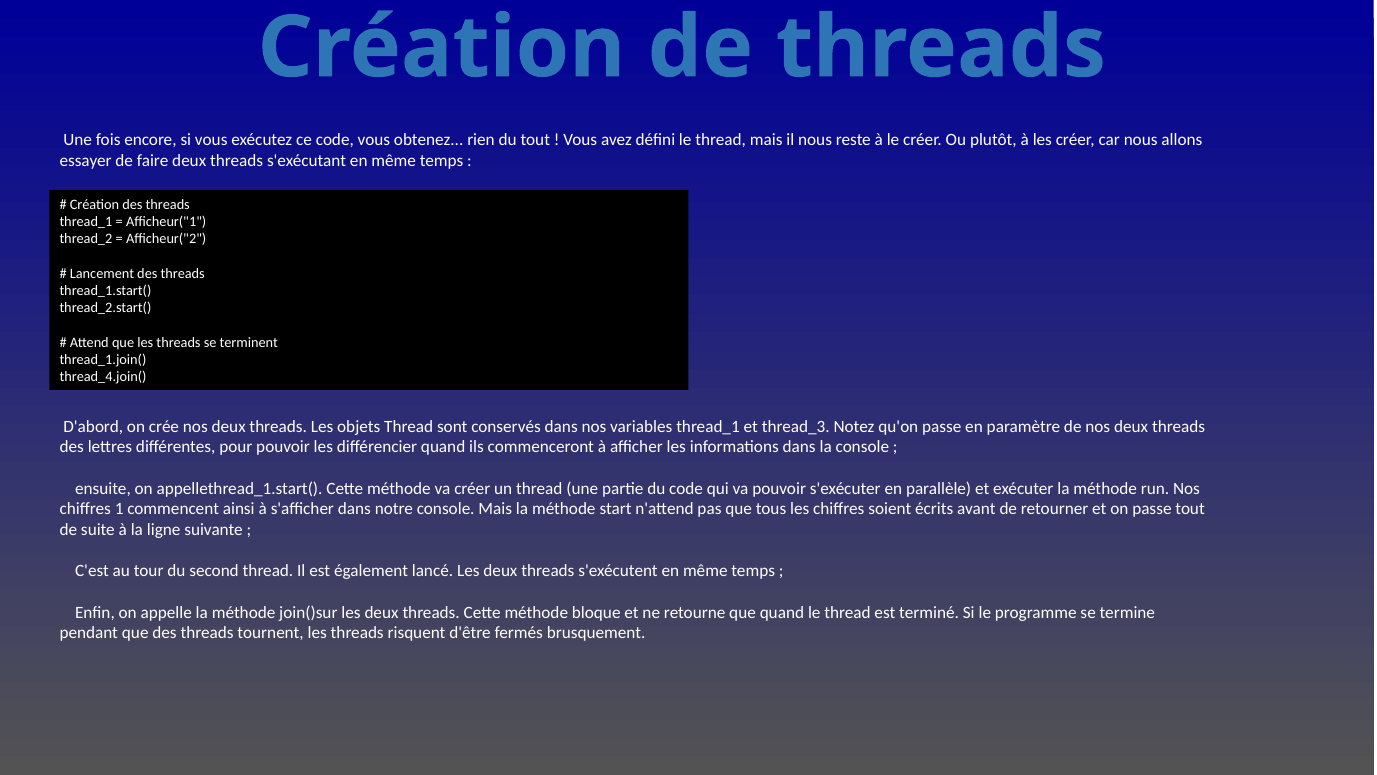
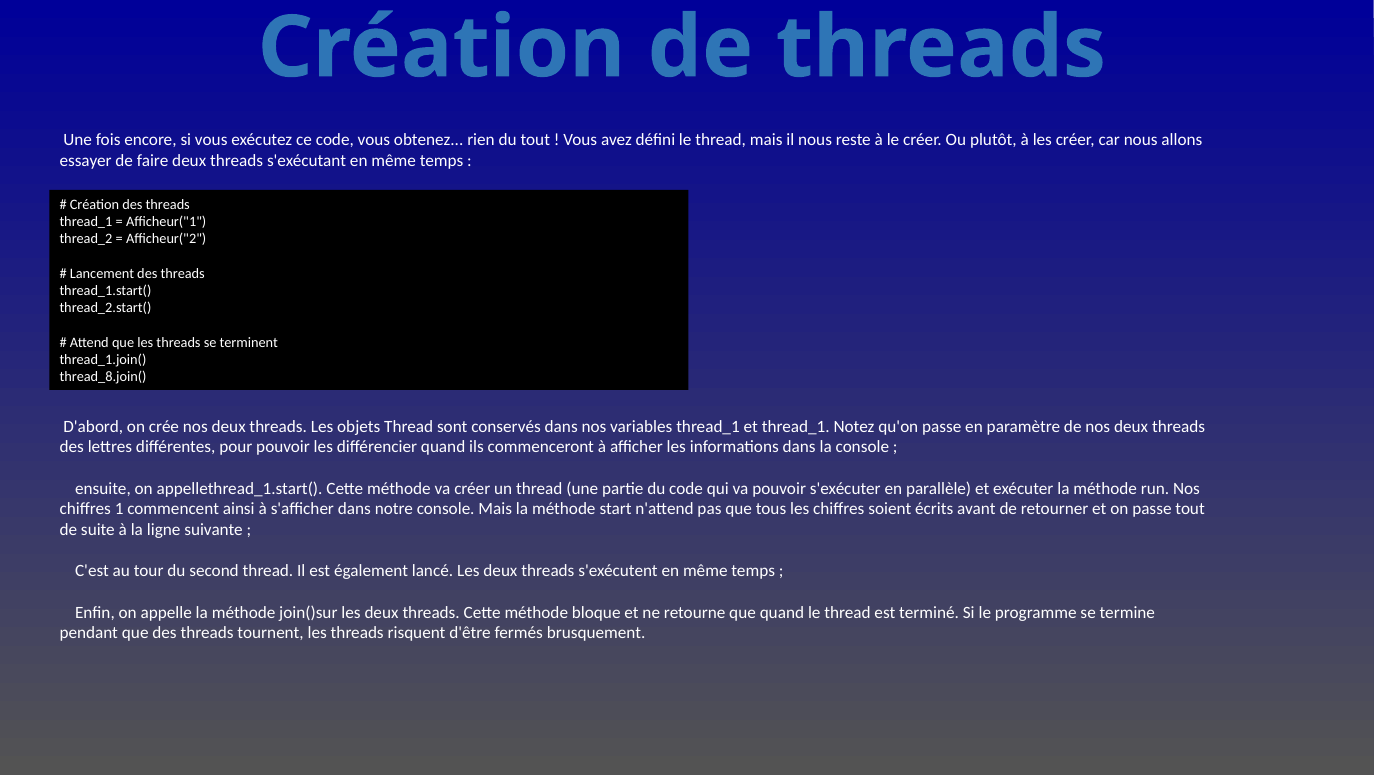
thread_4.join(: thread_4.join( -> thread_8.join( (103, 377)
et thread_3: thread_3 -> thread_1 (796, 426)
